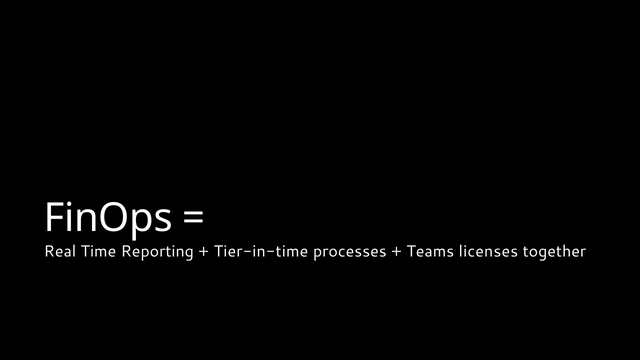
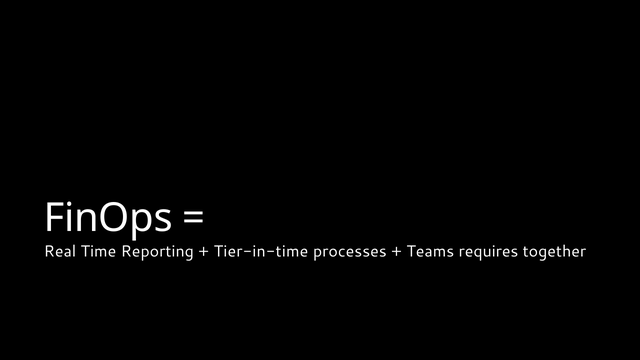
licenses: licenses -> requires (488, 252)
